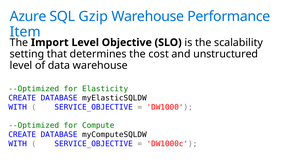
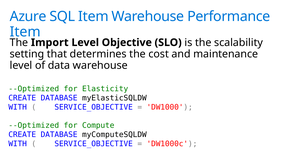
SQL Gzip: Gzip -> Item (93, 16)
unstructured: unstructured -> maintenance (226, 54)
